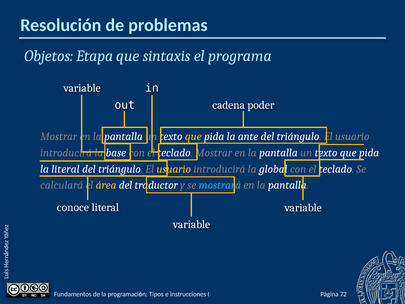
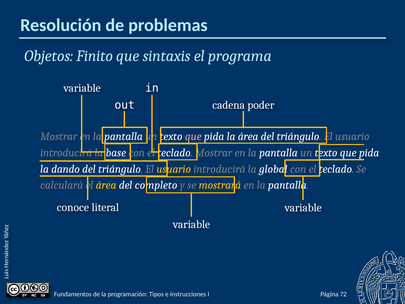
Etapa: Etapa -> Finito (95, 56)
que colour: yellow -> pink (193, 136)
la ante: ante -> área (248, 136)
la literal: literal -> dando (66, 169)
traductor: traductor -> completo (156, 185)
mostrará colour: light blue -> yellow (220, 185)
